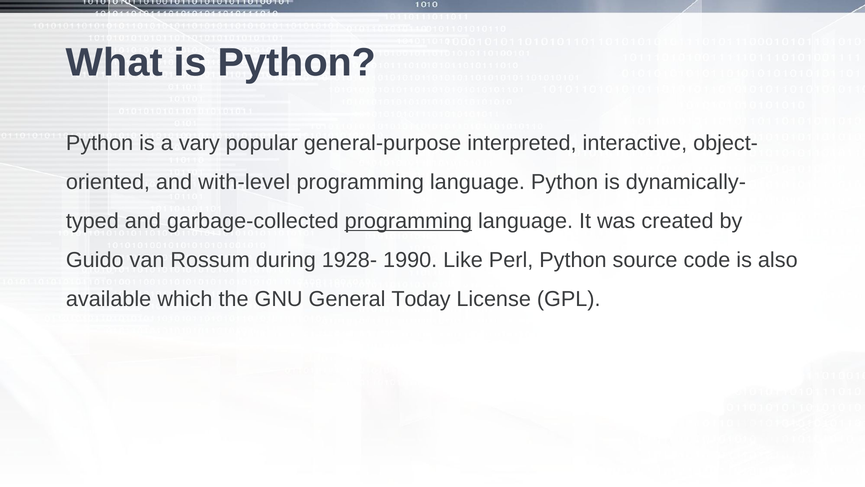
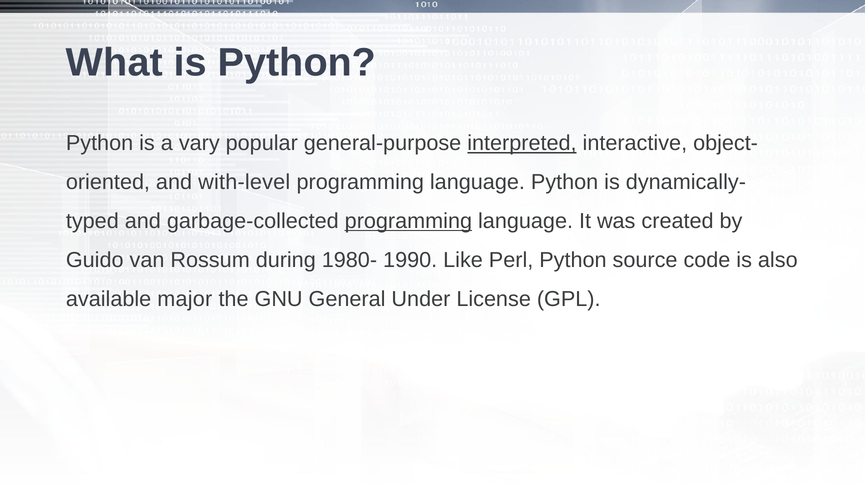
interpreted underline: none -> present (522, 143)
1928-: 1928- -> 1980- (349, 260)
which: which -> major (185, 299)
Today: Today -> Under (421, 299)
